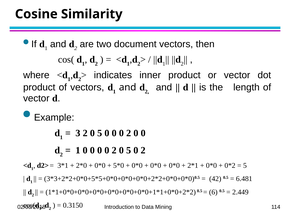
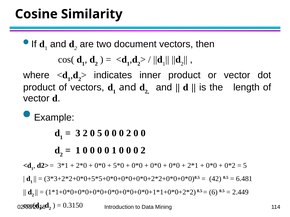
2: 2 -> 1 (114, 151)
5: 5 -> 0 (129, 151)
